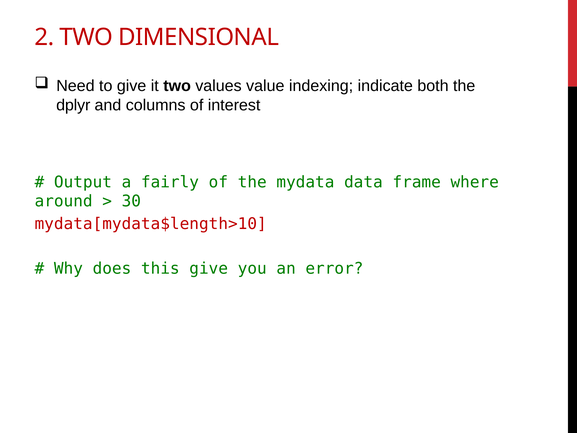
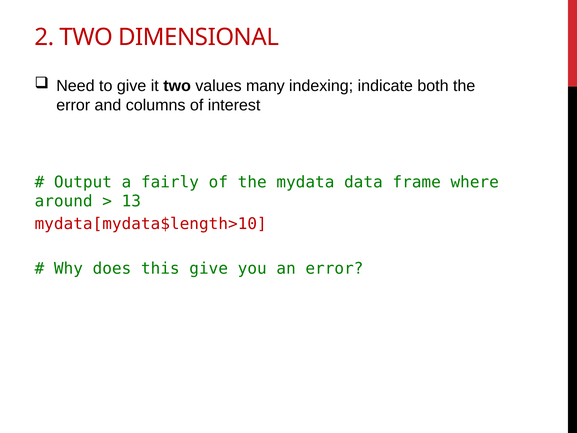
value: value -> many (265, 86)
dplyr: dplyr -> error (73, 105)
30: 30 -> 13 (131, 201)
